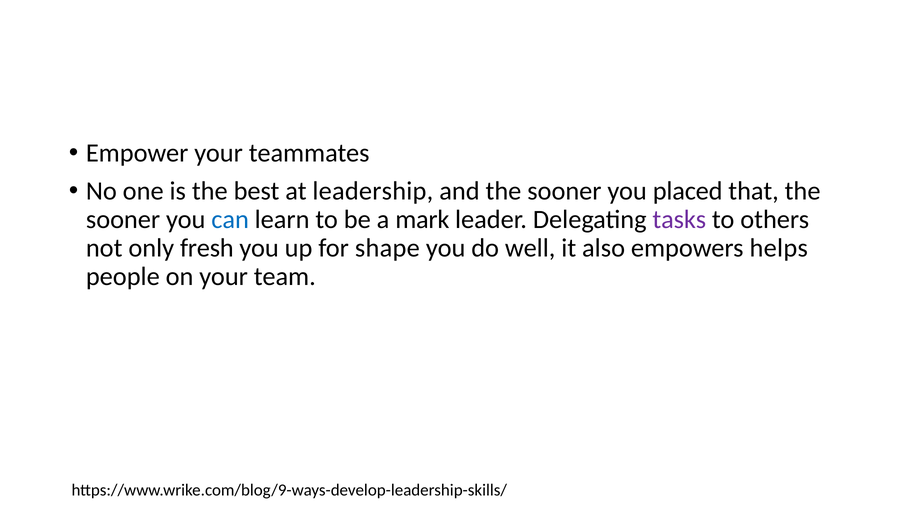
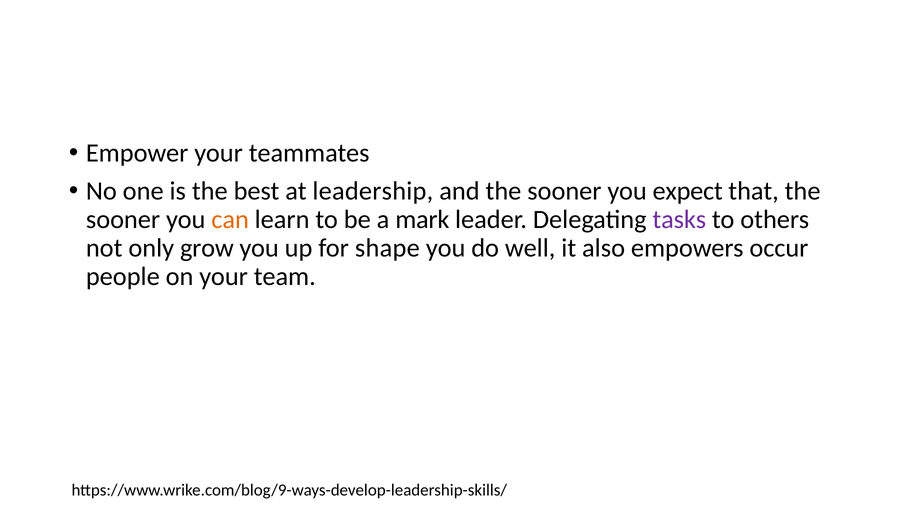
placed: placed -> expect (688, 191)
can colour: blue -> orange (230, 219)
fresh: fresh -> grow (207, 248)
helps: helps -> occur (779, 248)
